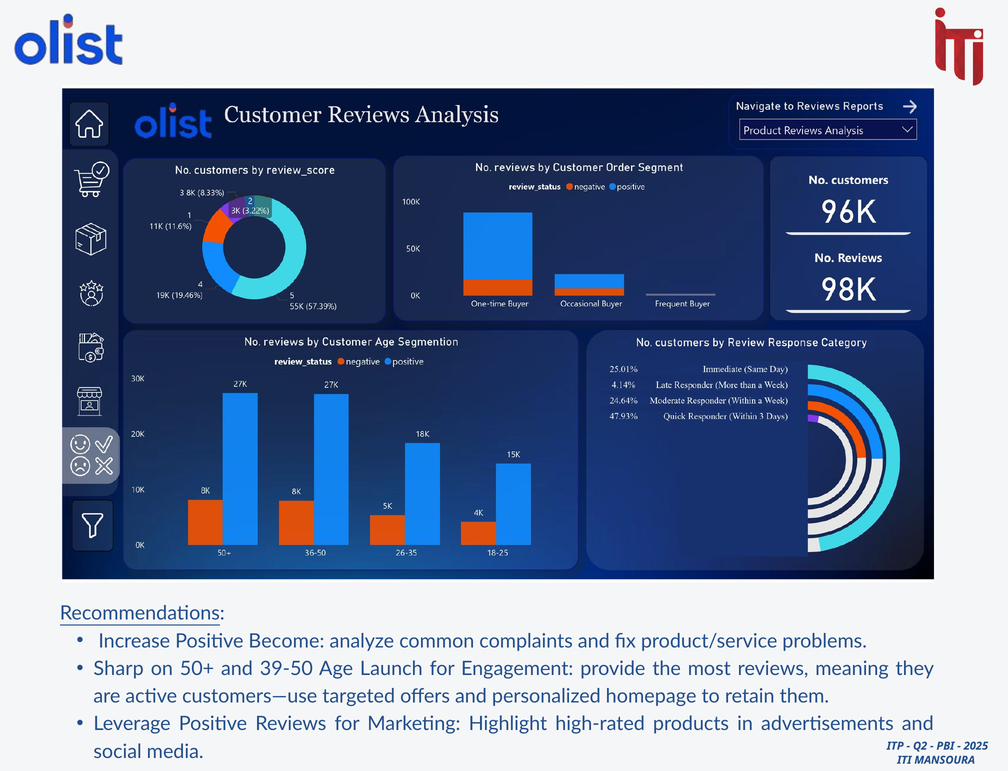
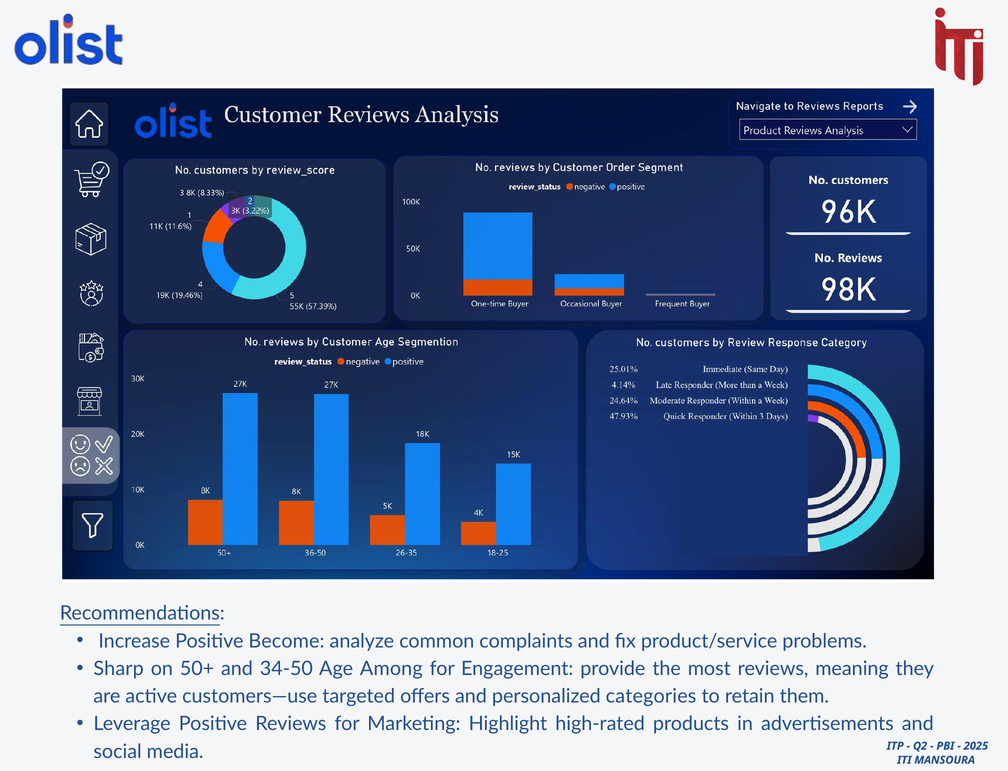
39-50: 39-50 -> 34-50 (286, 669)
Launch: Launch -> Among (391, 669)
homepage: homepage -> categories (651, 696)
